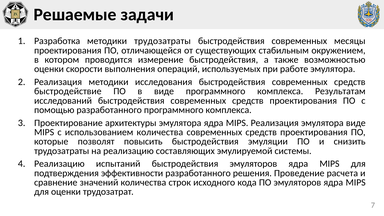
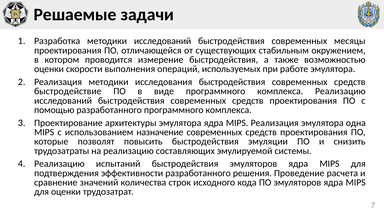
методики трудозатраты: трудозатраты -> исследований (163, 41)
комплекса Результатам: Результатам -> Реализацию (340, 91)
эмулятора виде: виде -> одна (356, 123)
использованием количества: количества -> назначение (160, 132)
